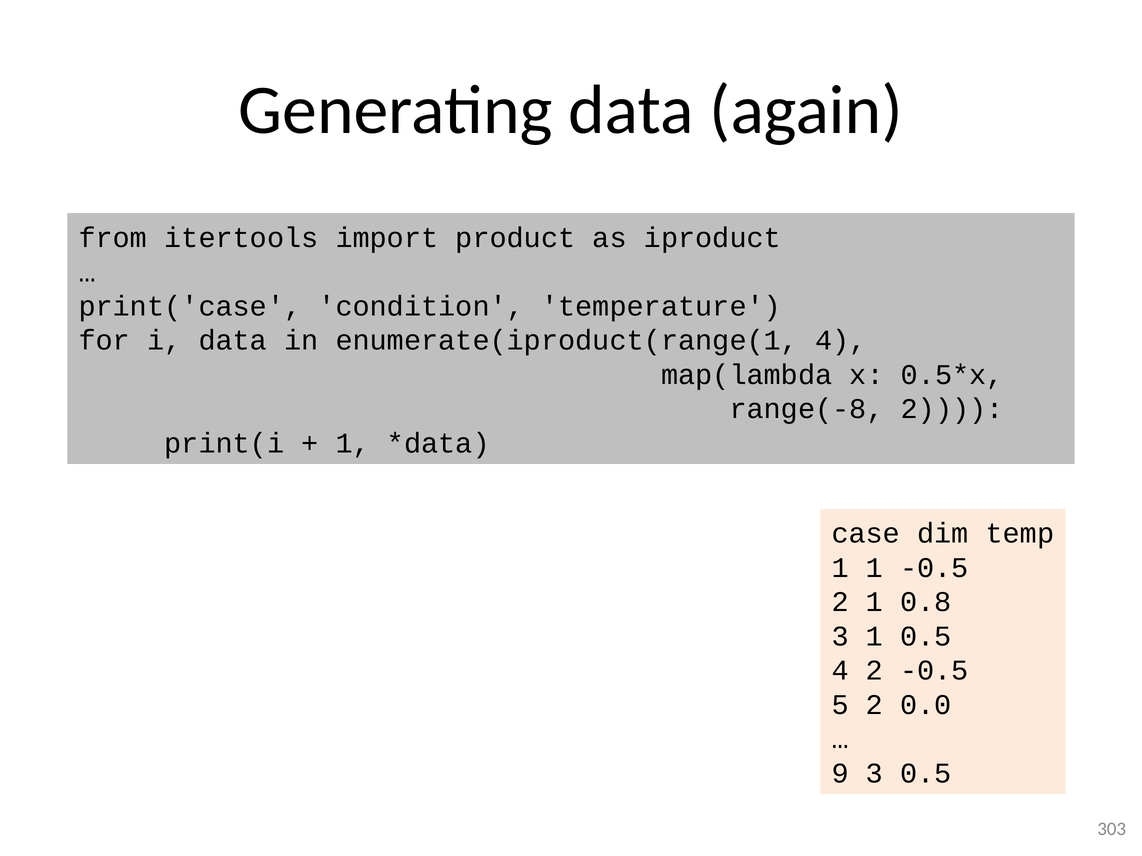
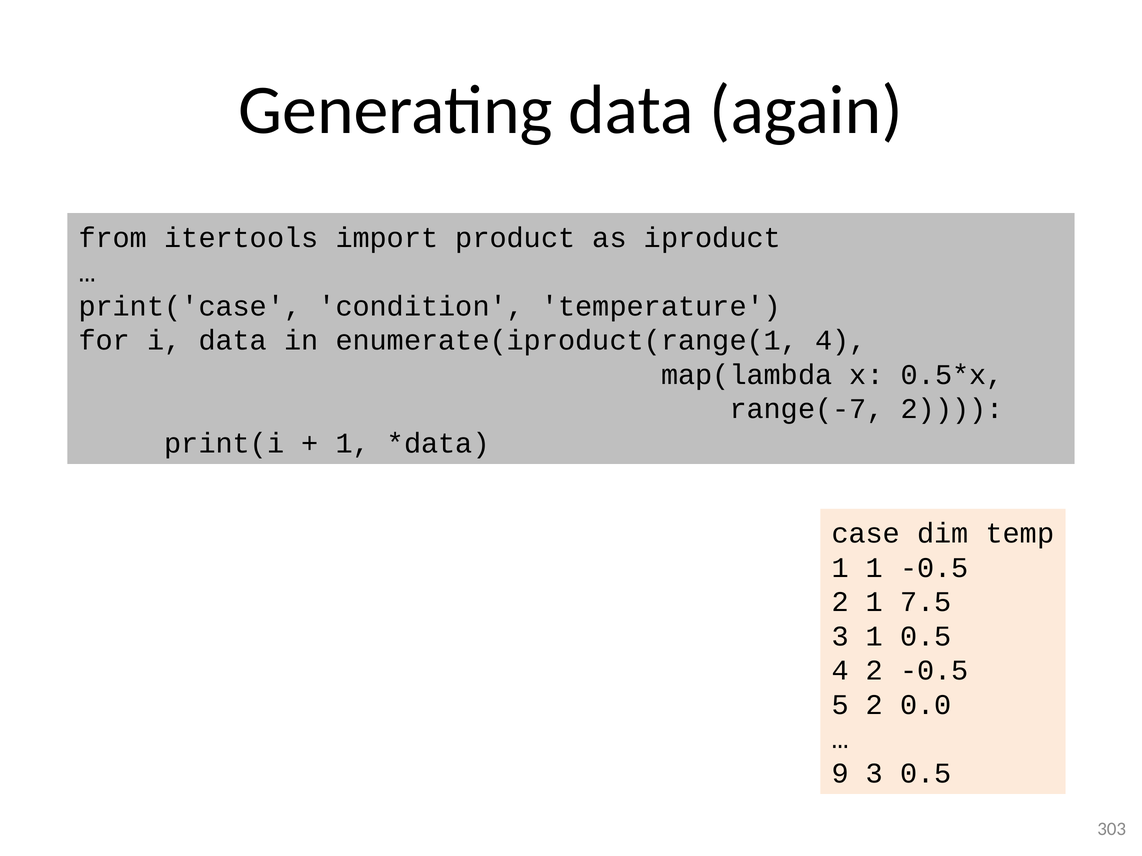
range(-8: range(-8 -> range(-7 (807, 409)
0.8: 0.8 -> 7.5 (926, 602)
